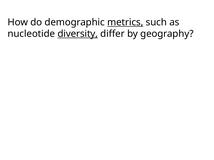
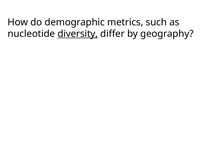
metrics underline: present -> none (125, 22)
